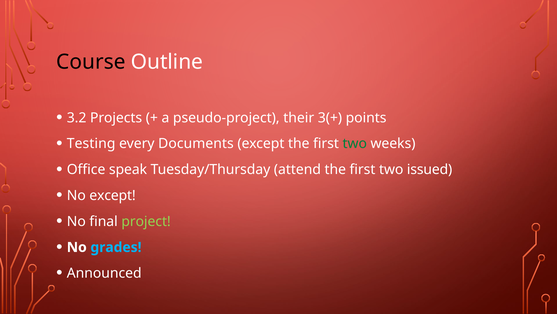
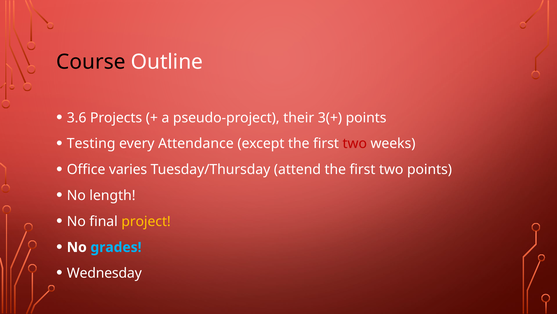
3.2: 3.2 -> 3.6 (77, 118)
Documents: Documents -> Attendance (196, 143)
two colour: green -> red (355, 143)
speak: speak -> varies (128, 169)
two issued: issued -> points (429, 169)
No except: except -> length (112, 195)
project colour: light green -> yellow (146, 221)
Announced: Announced -> Wednesday (104, 273)
